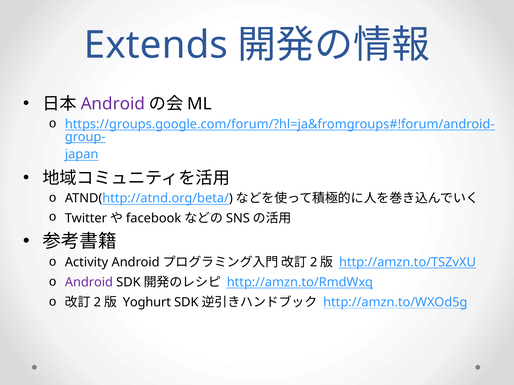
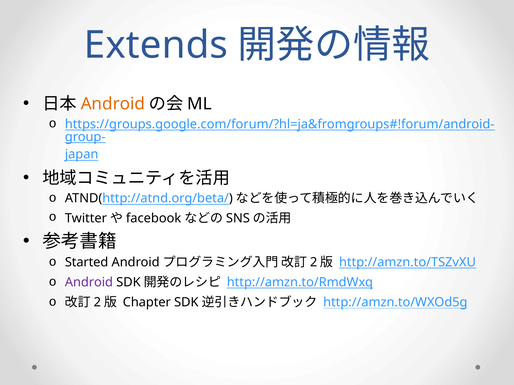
Android colour: purple -> orange (113, 104)
Activity: Activity -> Started (87, 263)
Yoghurt: Yoghurt -> Chapter (147, 303)
